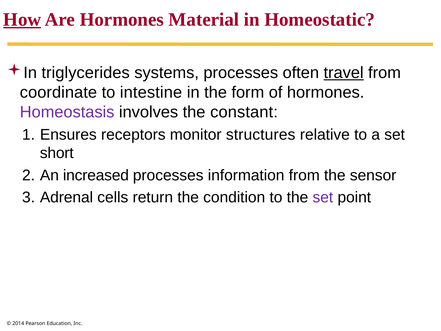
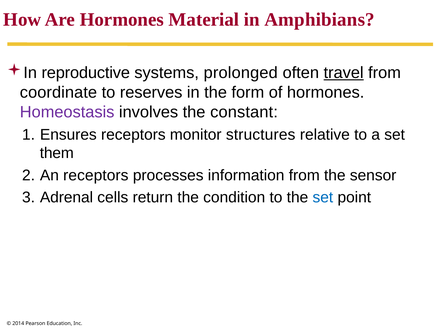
How underline: present -> none (22, 20)
Homeostatic: Homeostatic -> Amphibians (320, 20)
triglycerides: triglycerides -> reproductive (86, 73)
systems processes: processes -> prolonged (241, 73)
intestine: intestine -> reserves (151, 92)
short: short -> them (57, 153)
An increased: increased -> receptors (96, 175)
set colour: purple -> blue (323, 197)
